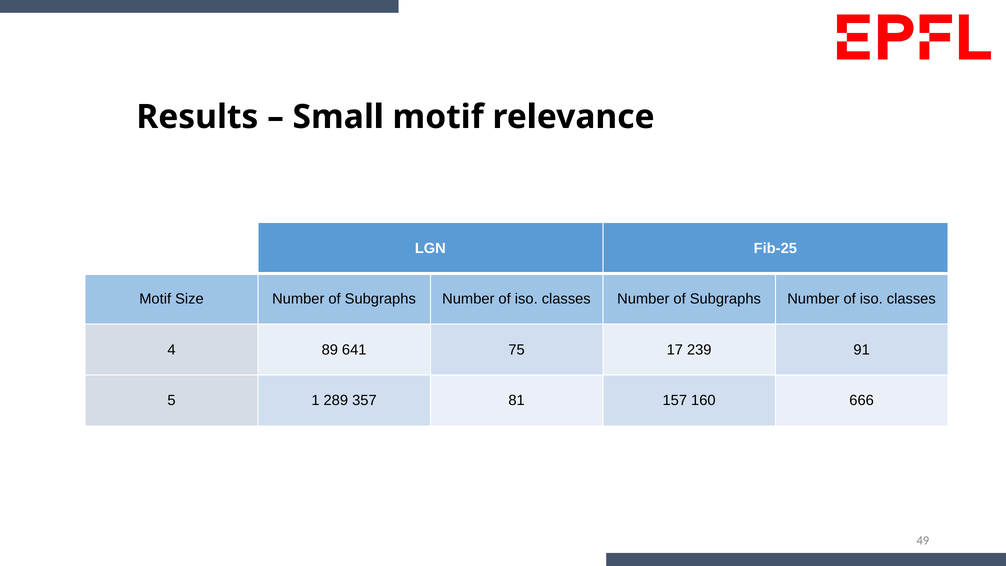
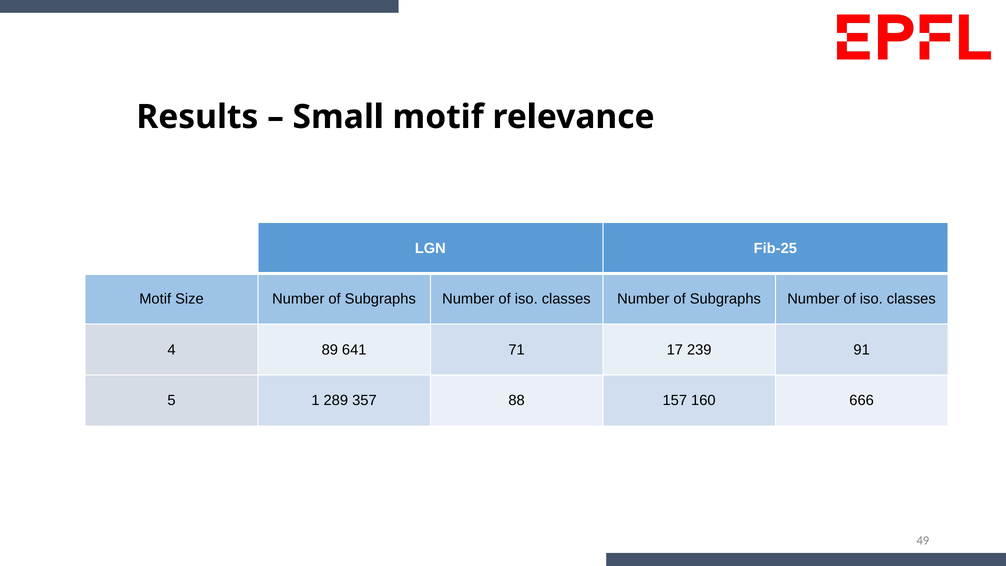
75: 75 -> 71 (517, 350)
81: 81 -> 88 (517, 400)
